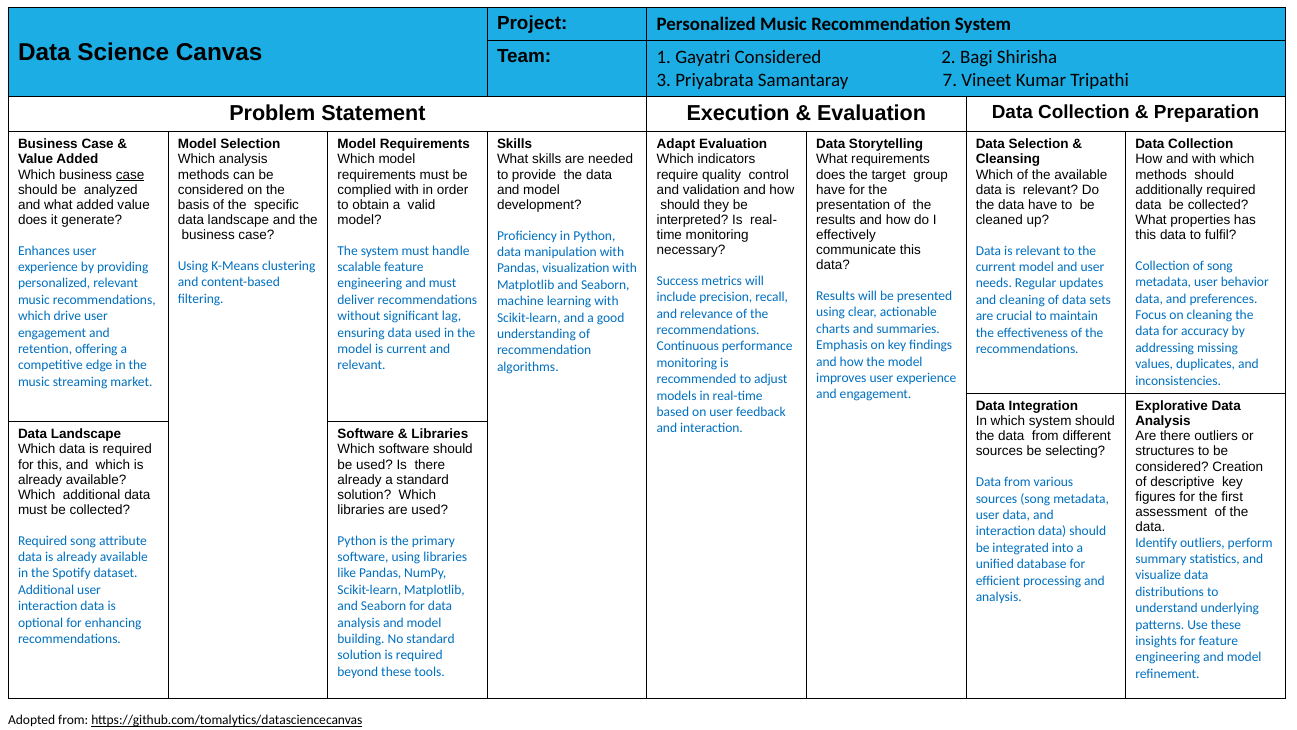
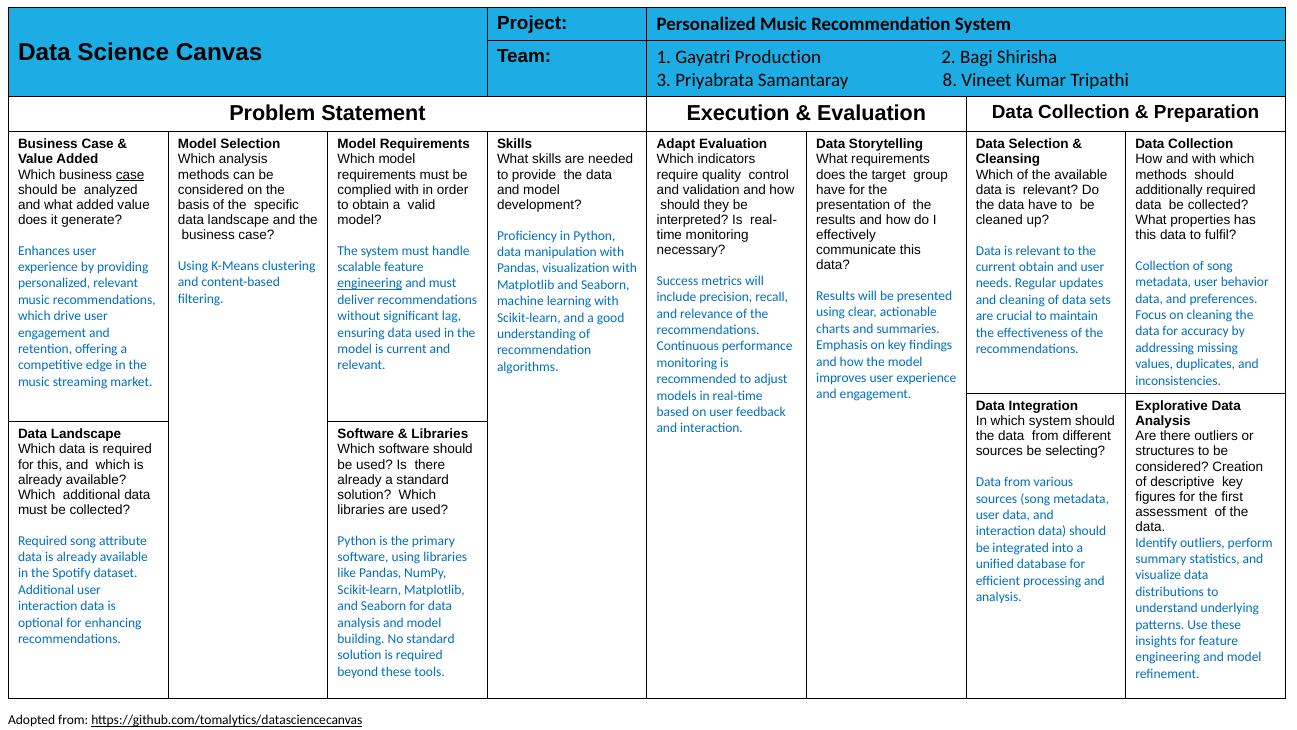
Gayatri Considered: Considered -> Production (778, 57)
7: 7 -> 8 (950, 80)
current model: model -> obtain (1036, 267)
engineering underline: none -> present (370, 283)
